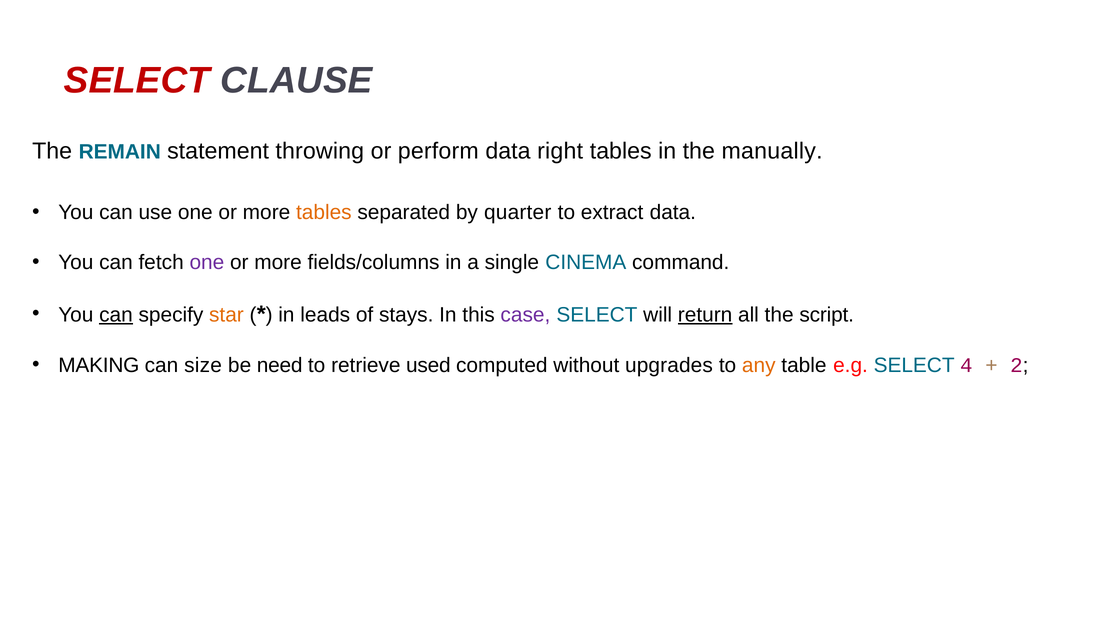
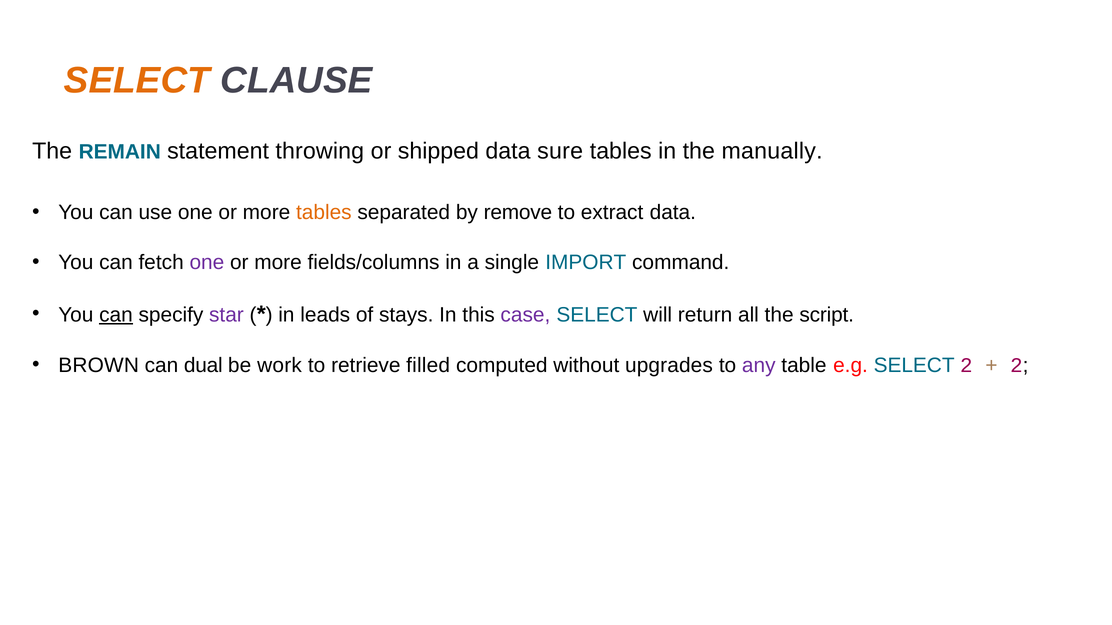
SELECT colour: red -> orange (137, 80)
perform: perform -> shipped (438, 151)
right: right -> sure (560, 151)
quarter: quarter -> remove (518, 213)
CINEMA: CINEMA -> IMPORT (586, 263)
star colour: orange -> purple (226, 315)
return underline: present -> none (705, 315)
MAKING: MAKING -> BROWN (99, 366)
size: size -> dual (203, 366)
need: need -> work (280, 366)
used: used -> filled (428, 366)
any colour: orange -> purple (759, 366)
SELECT 4: 4 -> 2 (966, 366)
